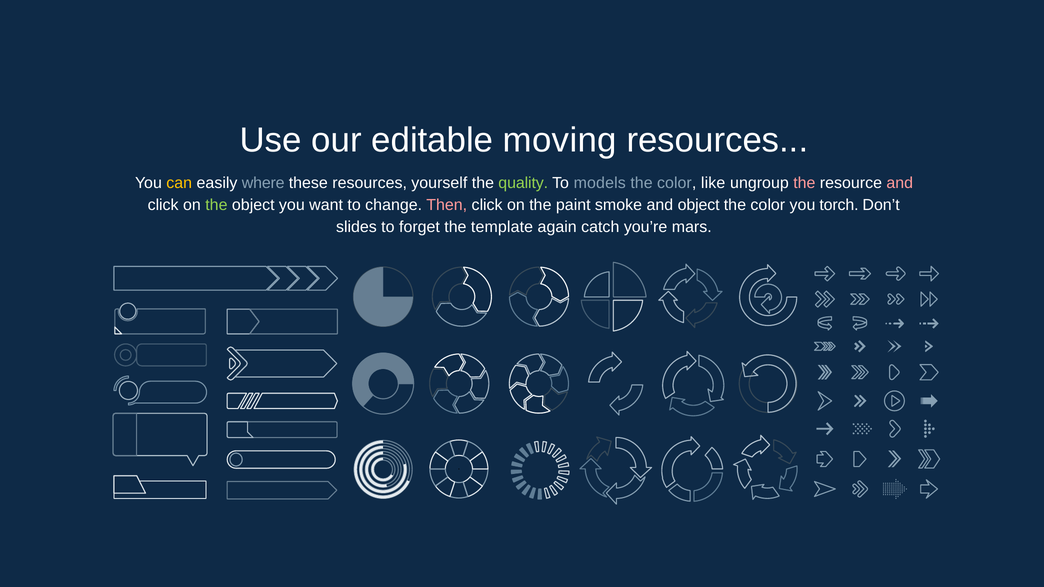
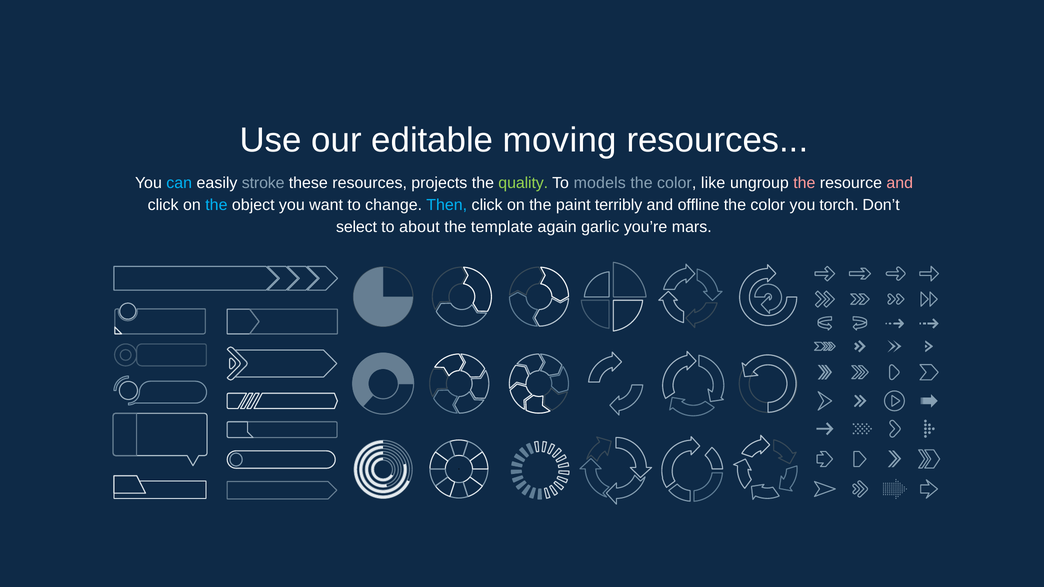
can colour: yellow -> light blue (179, 183)
where: where -> stroke (263, 183)
yourself: yourself -> projects (439, 183)
the colour: light green -> light blue (216, 205)
Then colour: pink -> light blue (447, 205)
smoke: smoke -> terribly (619, 205)
and object: object -> offline (699, 205)
slides: slides -> select (357, 227)
forget: forget -> about (419, 227)
catch: catch -> garlic (600, 227)
